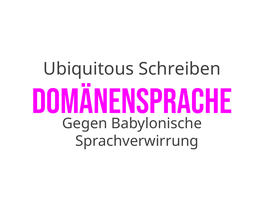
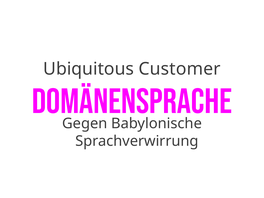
Schreiben: Schreiben -> Customer (180, 69)
